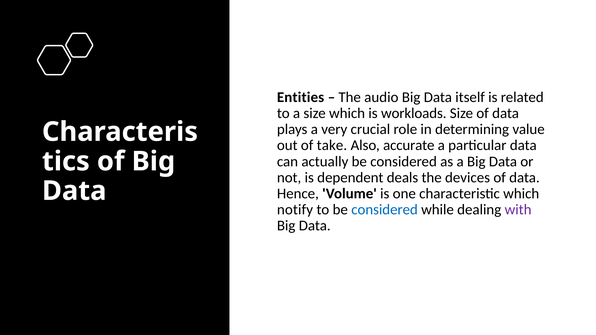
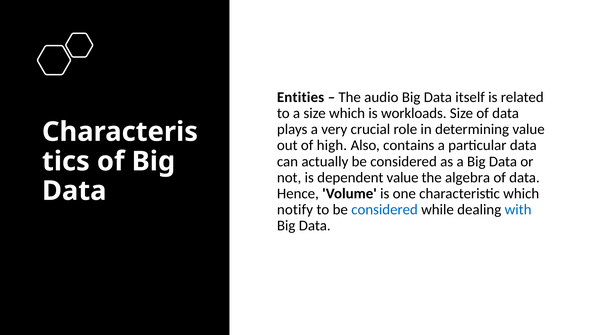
take: take -> high (332, 145)
accurate: accurate -> contains (409, 145)
dependent deals: deals -> value (403, 178)
devices: devices -> algebra (468, 178)
with colour: purple -> blue (518, 210)
